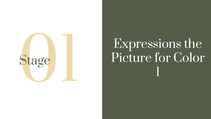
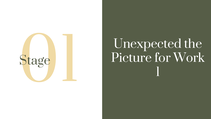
Expressions: Expressions -> Unexpected (148, 44)
Color: Color -> Work (189, 58)
